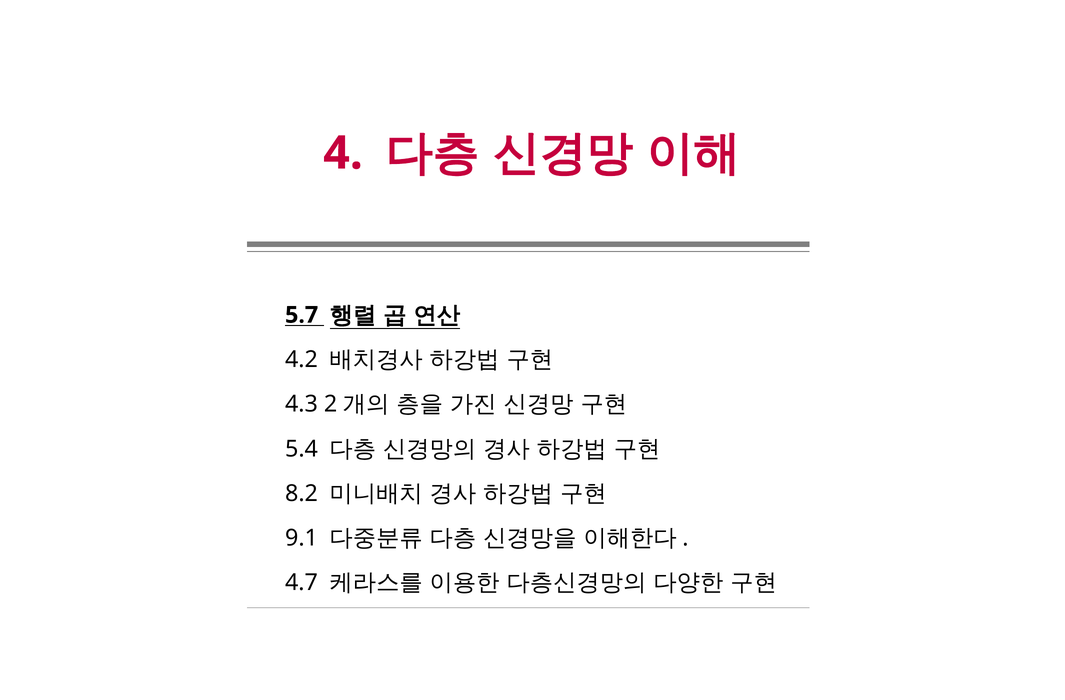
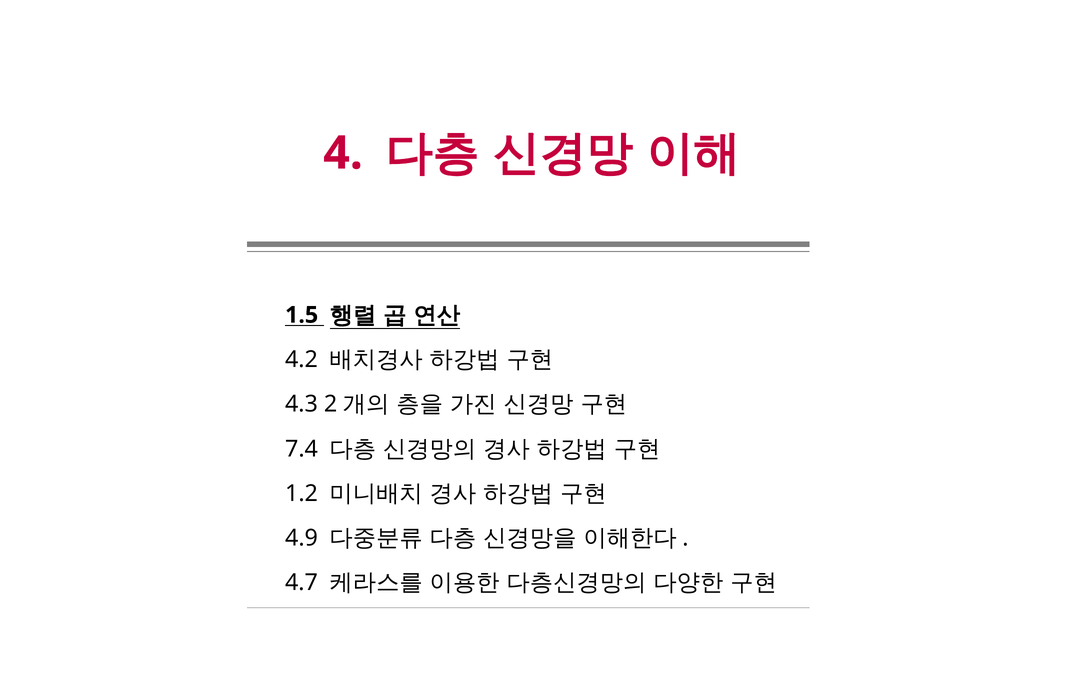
5.7: 5.7 -> 1.5 (302, 315)
5.4: 5.4 -> 7.4 (302, 449)
8.2: 8.2 -> 1.2 (302, 493)
9.1: 9.1 -> 4.9 (302, 538)
